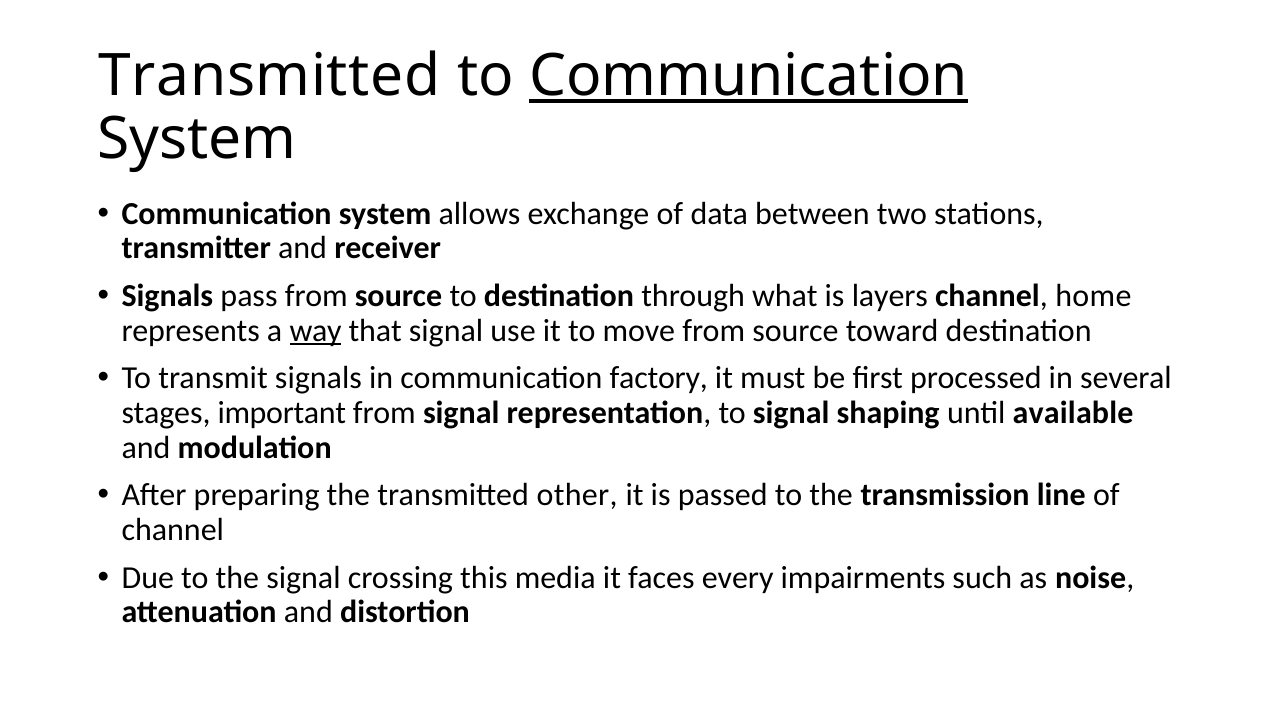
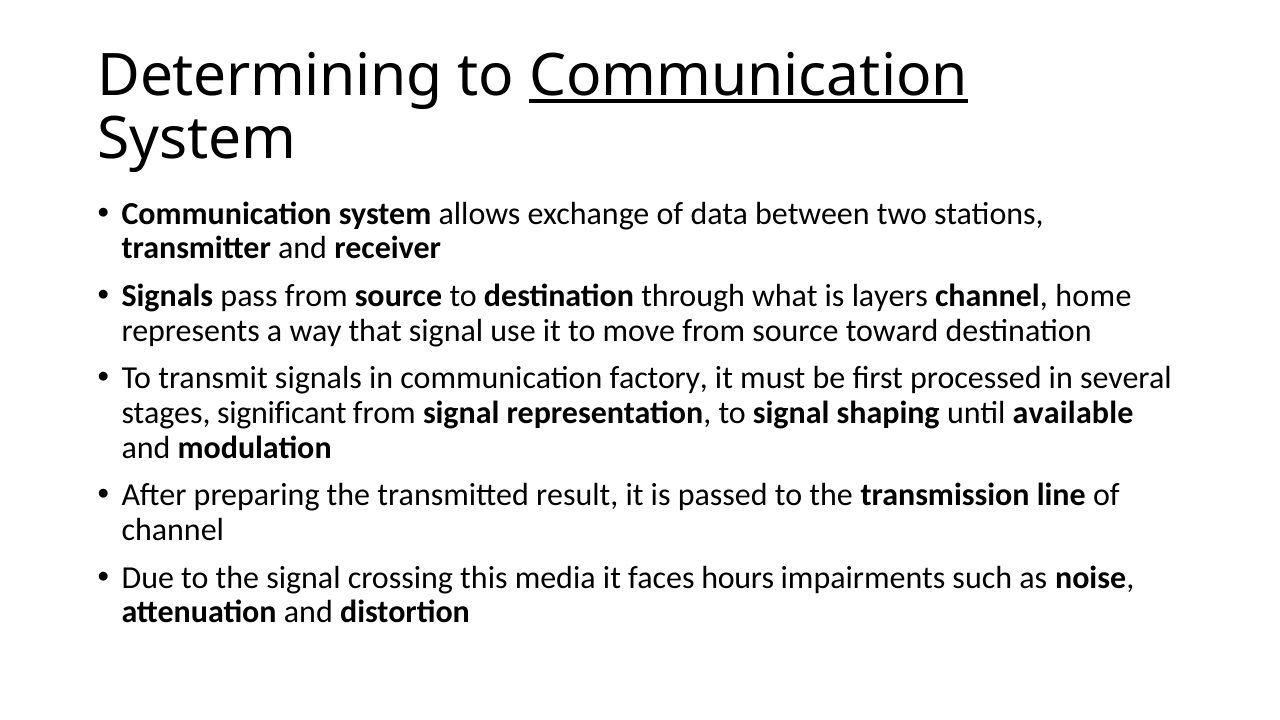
Transmitted: Transmitted -> Determining (270, 76)
way underline: present -> none (316, 331)
important: important -> significant (282, 413)
other: other -> result (577, 495)
every: every -> hours (738, 578)
